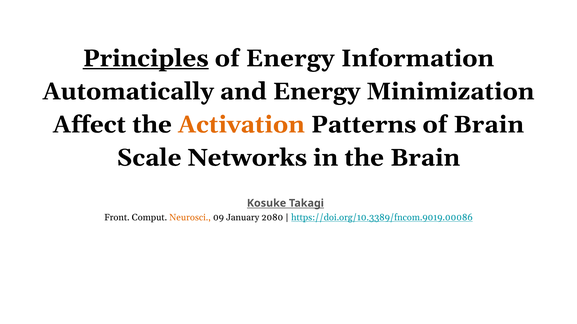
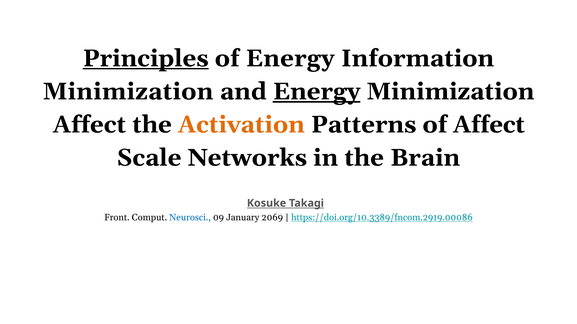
Automatically: Automatically -> Minimization (128, 92)
Energy underline: none -> present (317, 92)
of Brain: Brain -> Affect (489, 125)
Neurosci colour: orange -> blue (190, 218)
2080: 2080 -> 2069 (272, 218)
https://doi.org/10.3389/fncom.9019.00086: https://doi.org/10.3389/fncom.9019.00086 -> https://doi.org/10.3389/fncom.2919.00086 (382, 218)
